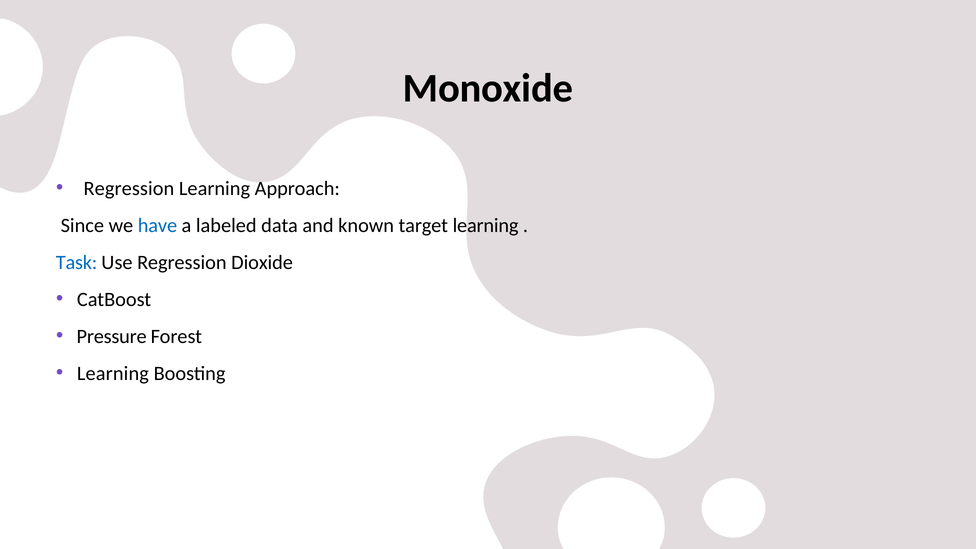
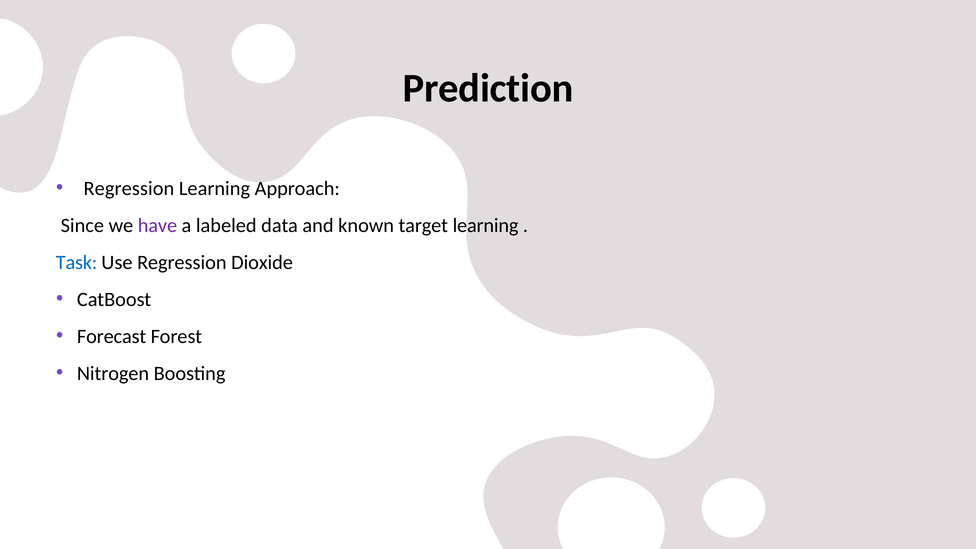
Monoxide: Monoxide -> Prediction (488, 88)
have colour: blue -> purple (157, 225)
Pressure: Pressure -> Forecast (112, 336)
Learning: Learning -> Nitrogen (113, 373)
